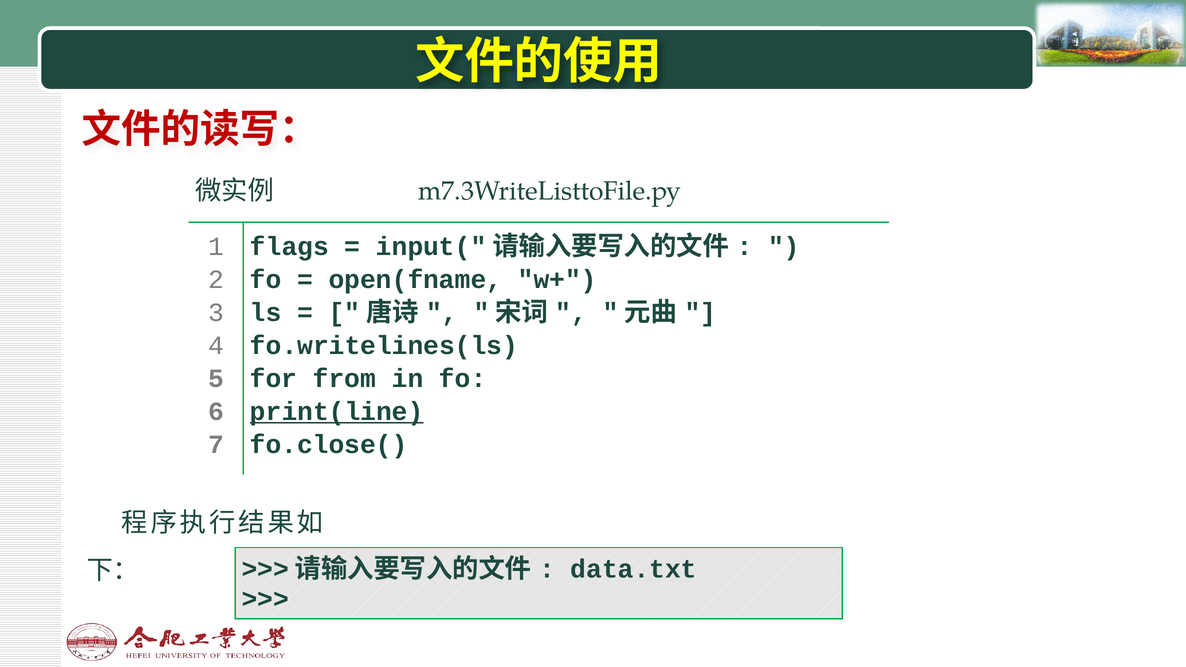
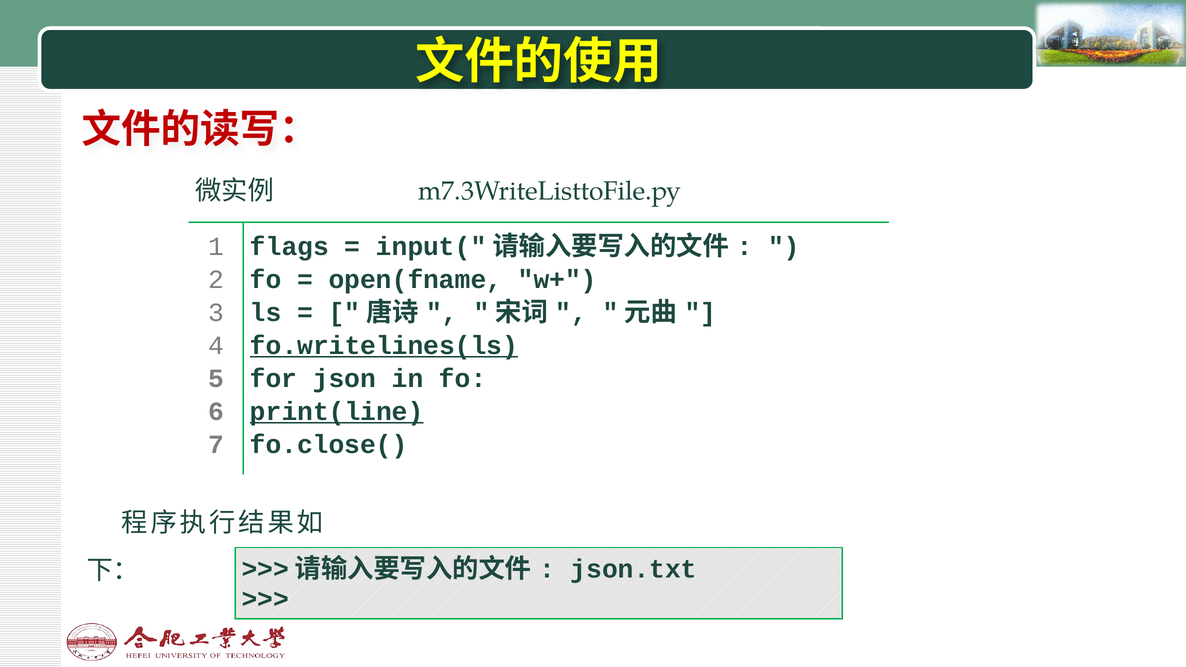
fo.writelines(ls underline: none -> present (384, 346)
from: from -> json (344, 379)
data.txt: data.txt -> json.txt (634, 569)
